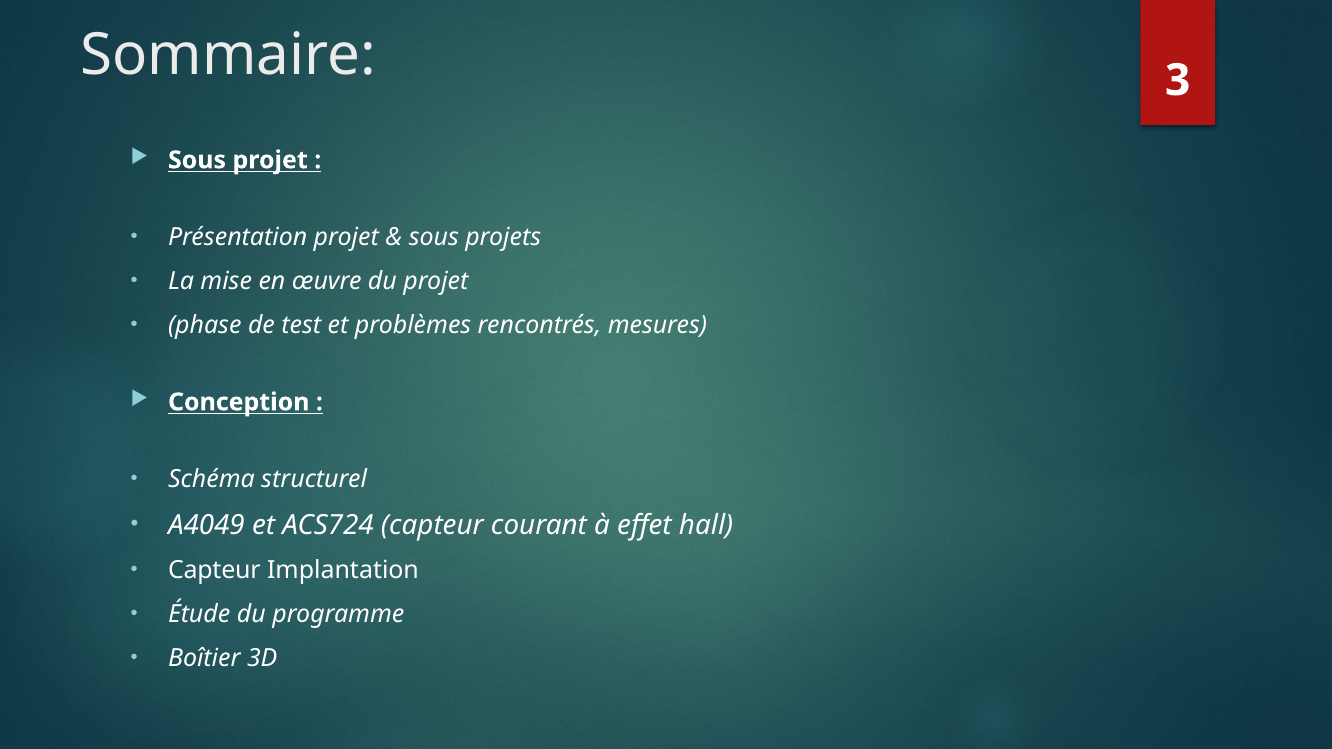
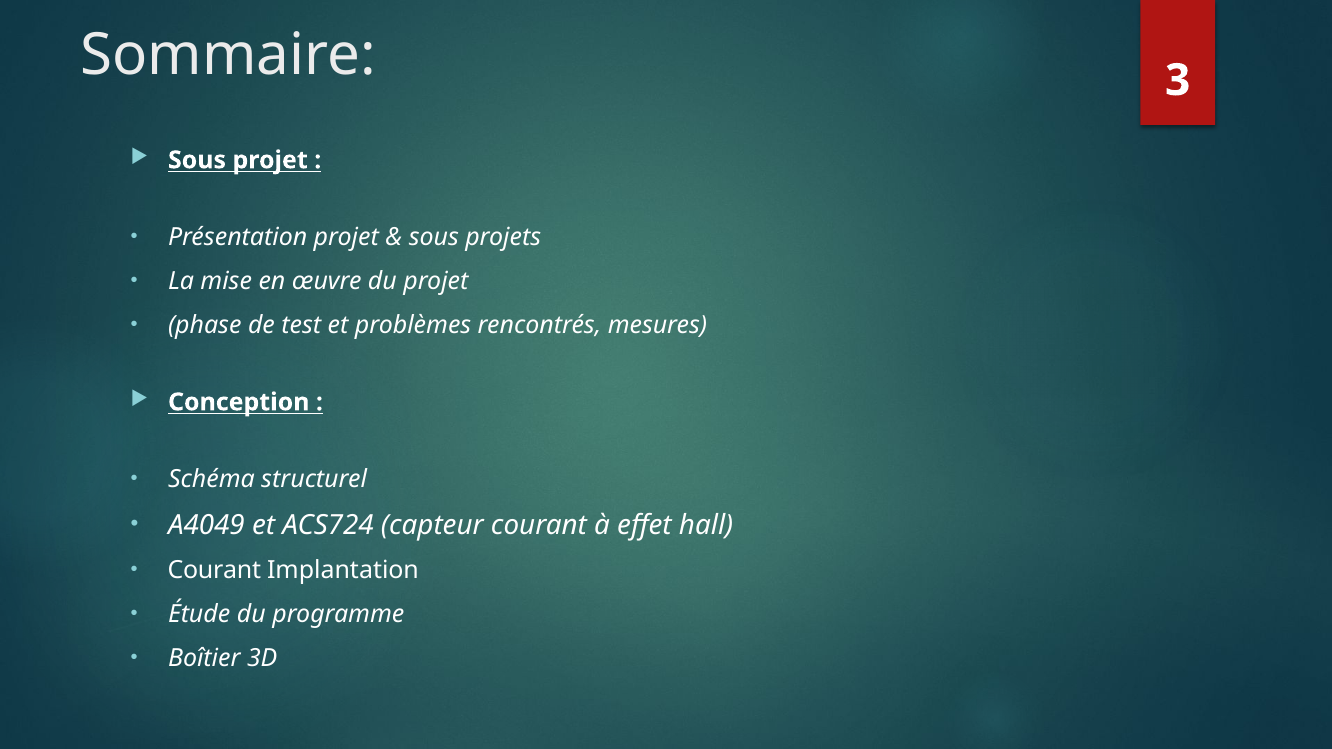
Capteur: Capteur -> Courant (214, 571)
